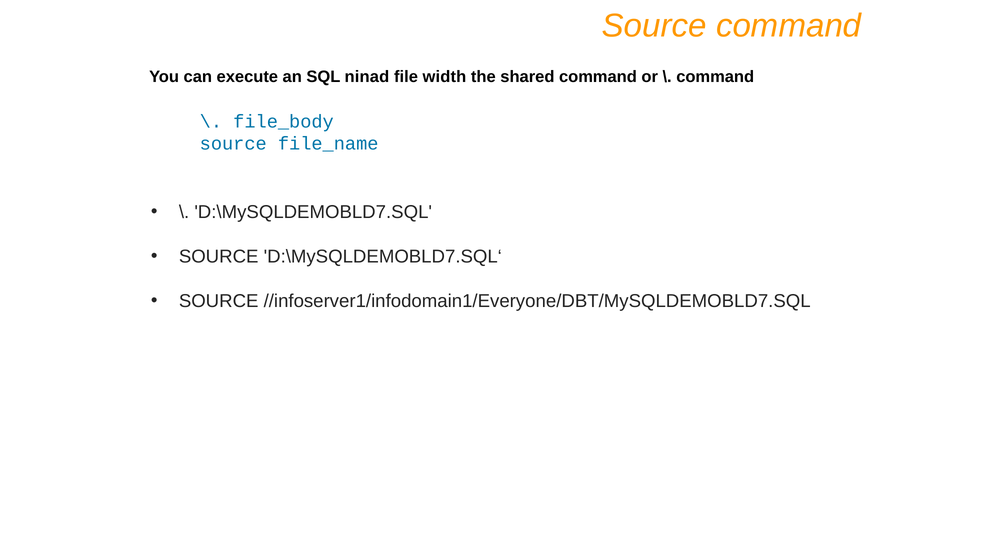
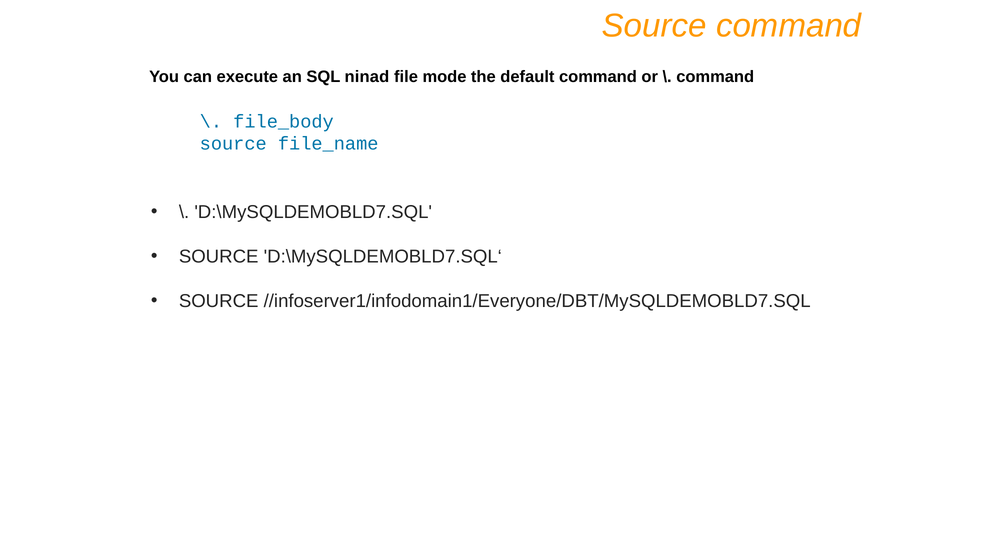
width: width -> mode (444, 77)
shared: shared -> default (527, 77)
